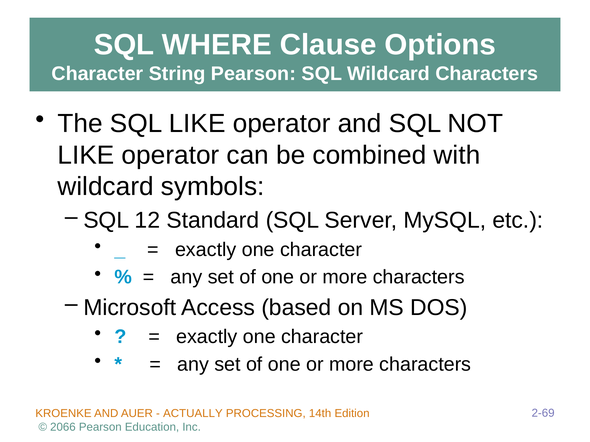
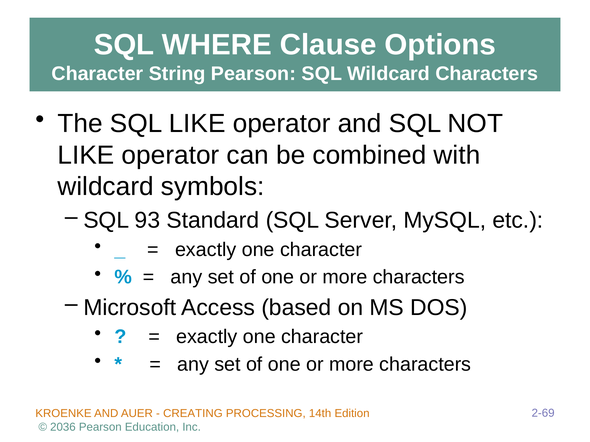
12: 12 -> 93 (147, 221)
ACTUALLY: ACTUALLY -> CREATING (193, 414)
2066: 2066 -> 2036 (63, 428)
